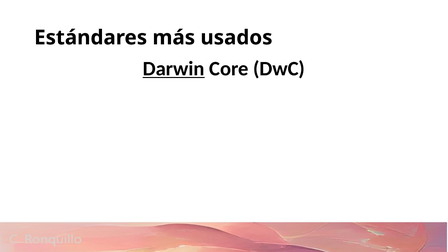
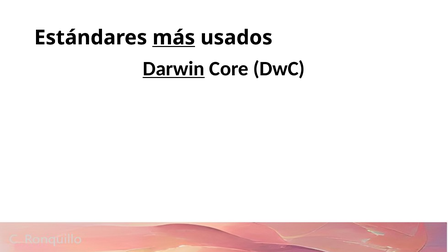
más underline: none -> present (174, 38)
